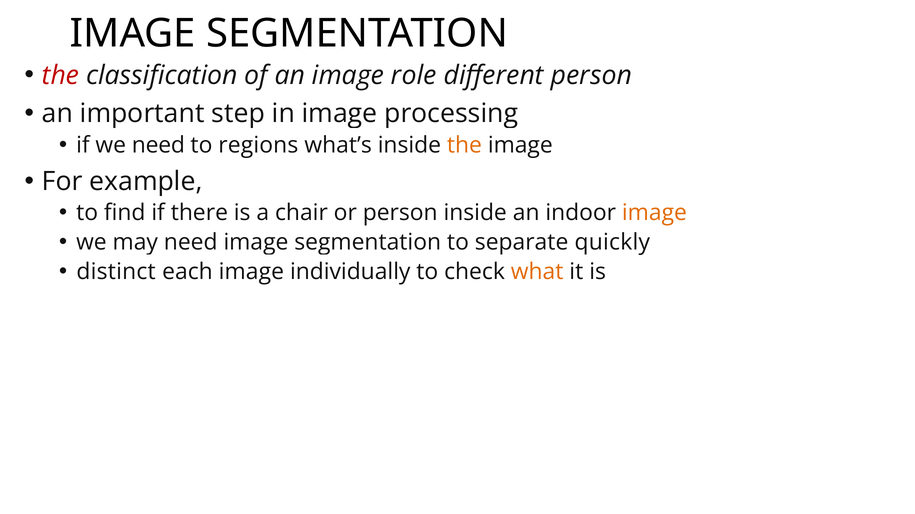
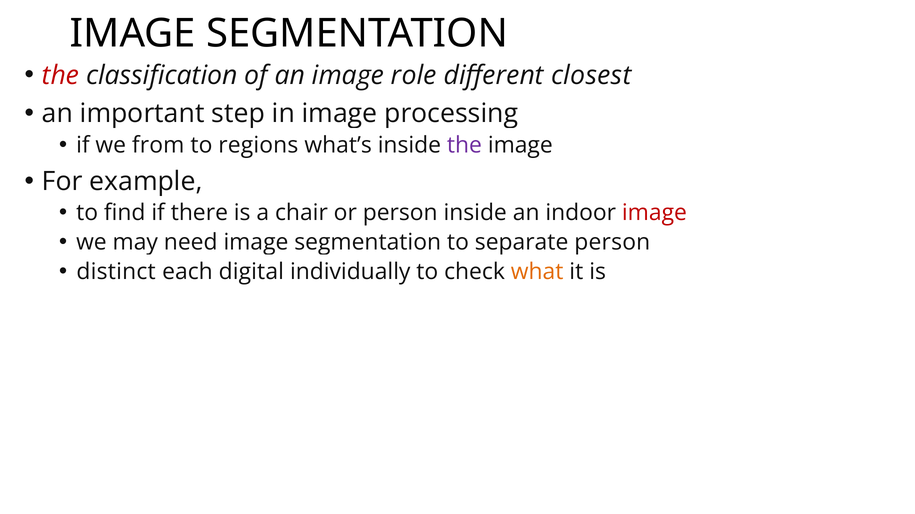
different person: person -> closest (591, 75)
we need: need -> from (158, 145)
the colour: orange -> purple (464, 145)
image colour: orange -> red (654, 213)
quickly: quickly -> person (612, 243)
each image: image -> digital (251, 272)
